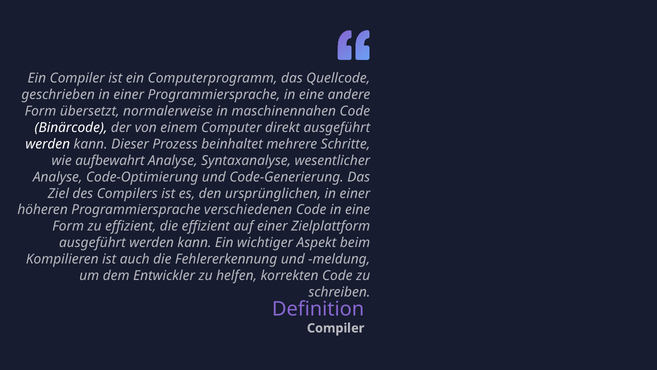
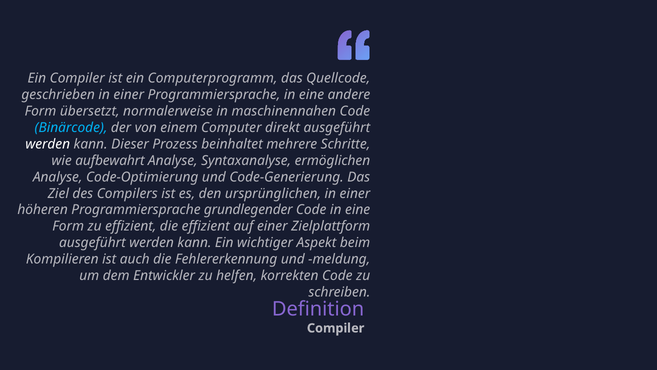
Binärcode colour: white -> light blue (71, 128)
wesentlicher: wesentlicher -> ermöglichen (332, 160)
verschiedenen: verschiedenen -> grundlegender (248, 210)
